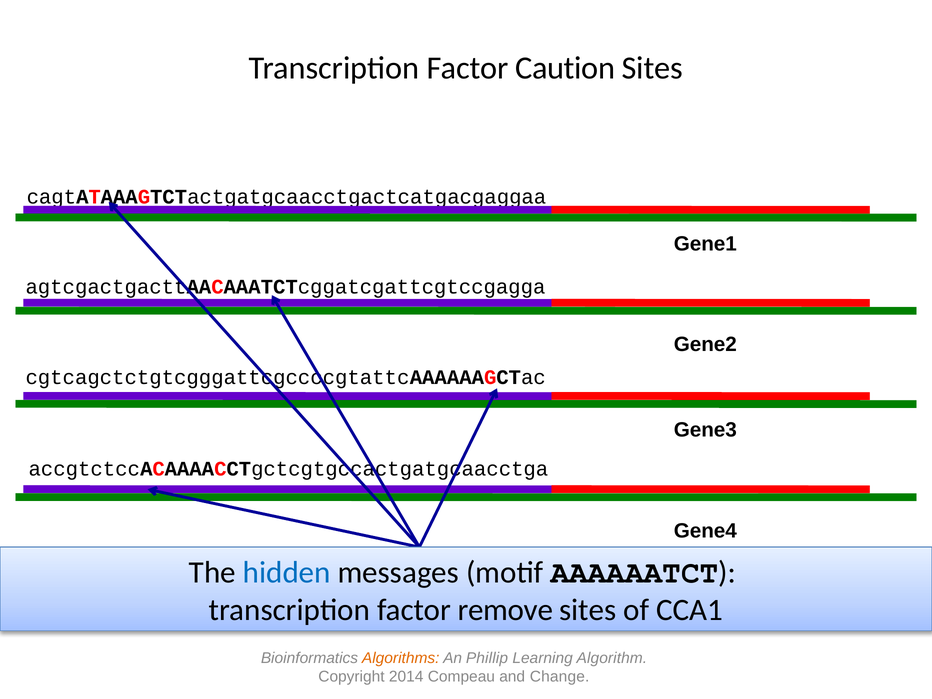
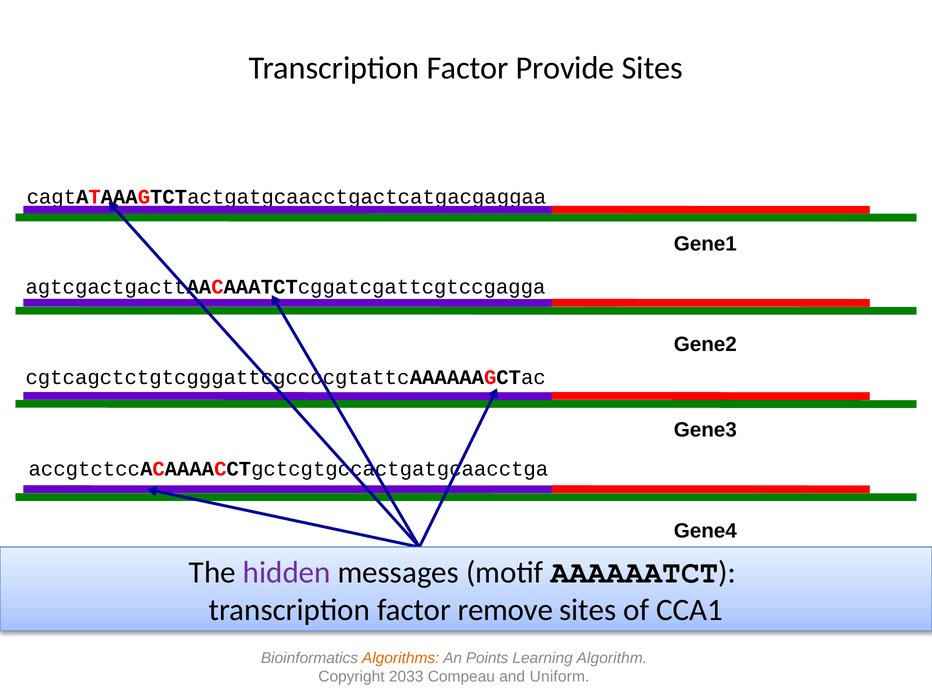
Caution: Caution -> Provide (565, 68)
hidden colour: blue -> purple (287, 572)
Phillip: Phillip -> Points (487, 658)
2014: 2014 -> 2033 (406, 677)
Change: Change -> Uniform (560, 677)
